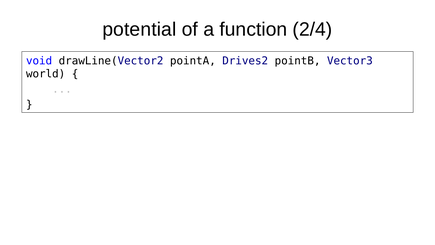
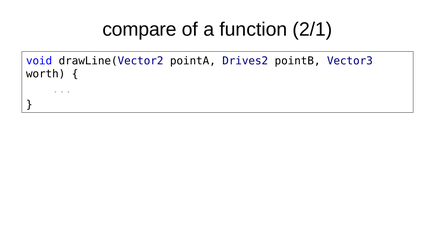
potential: potential -> compare (140, 29)
2/4: 2/4 -> 2/1 (313, 29)
world: world -> worth (46, 74)
